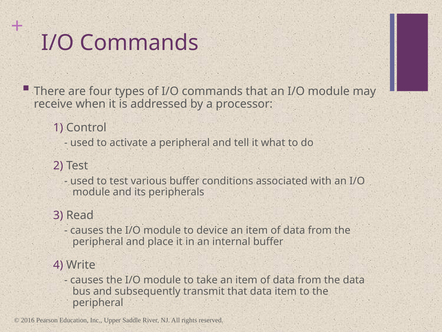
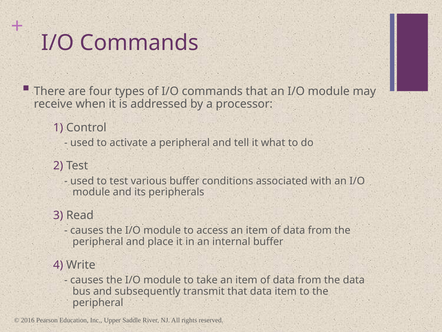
device: device -> access (212, 230)
